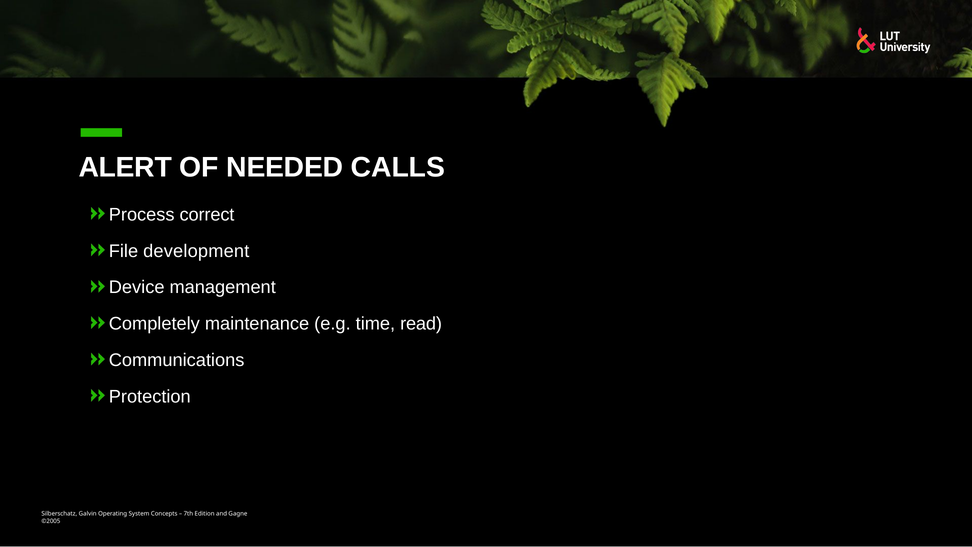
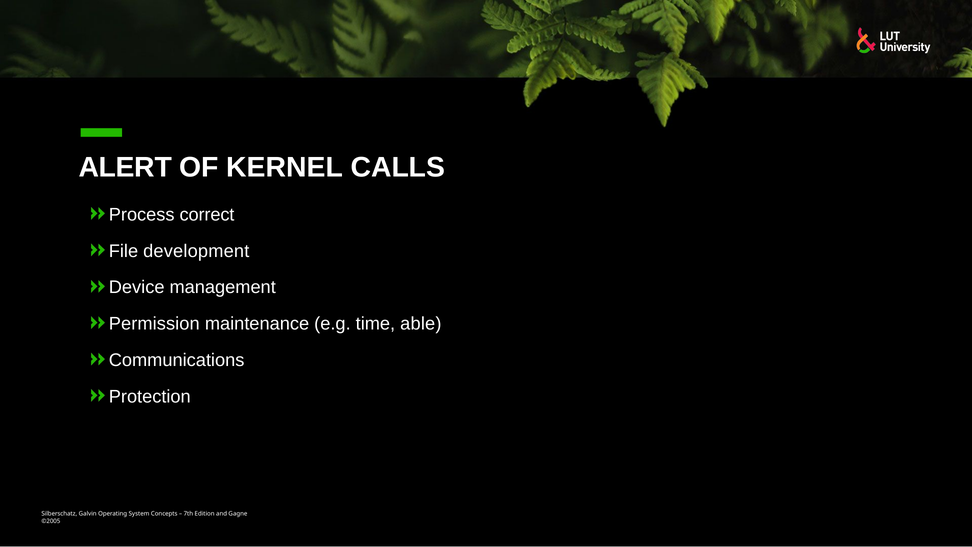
NEEDED: NEEDED -> KERNEL (285, 167)
Completely: Completely -> Permission (154, 324)
read: read -> able (421, 324)
